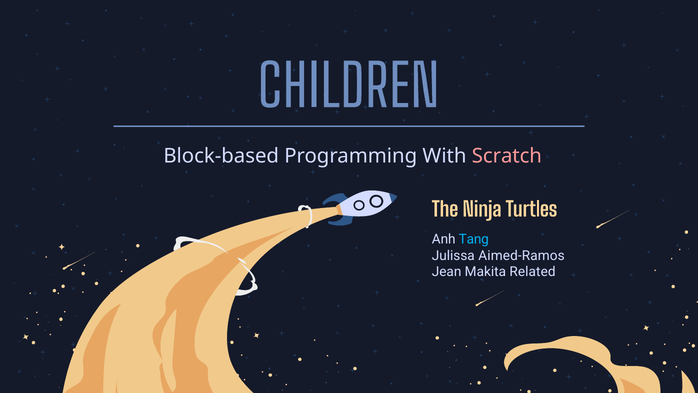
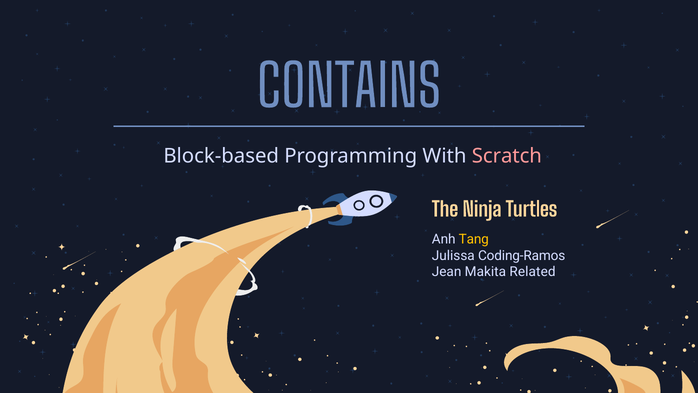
CHILDREN: CHILDREN -> CONTAINS (349, 88)
Tang colour: light blue -> yellow (474, 239)
Aimed-Ramos: Aimed-Ramos -> Coding-Ramos (522, 255)
